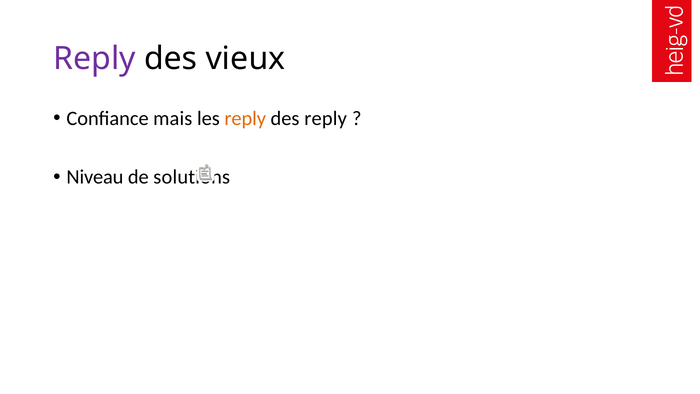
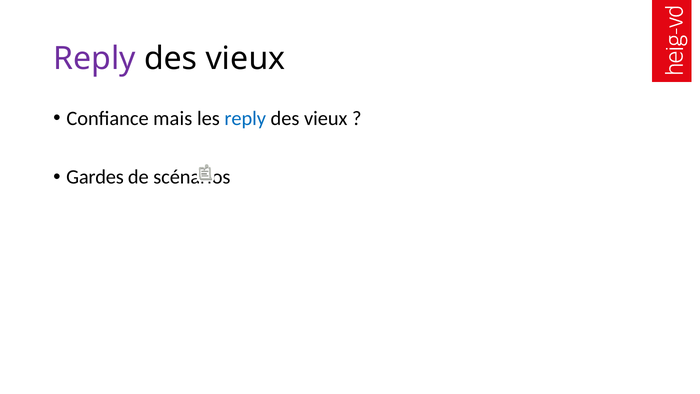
reply colour: orange -> blue (245, 118)
reply: reply -> vieux (326, 118)
Niveau: Niveau -> Gardes (95, 177)
solutions: solutions -> scénarios (192, 177)
